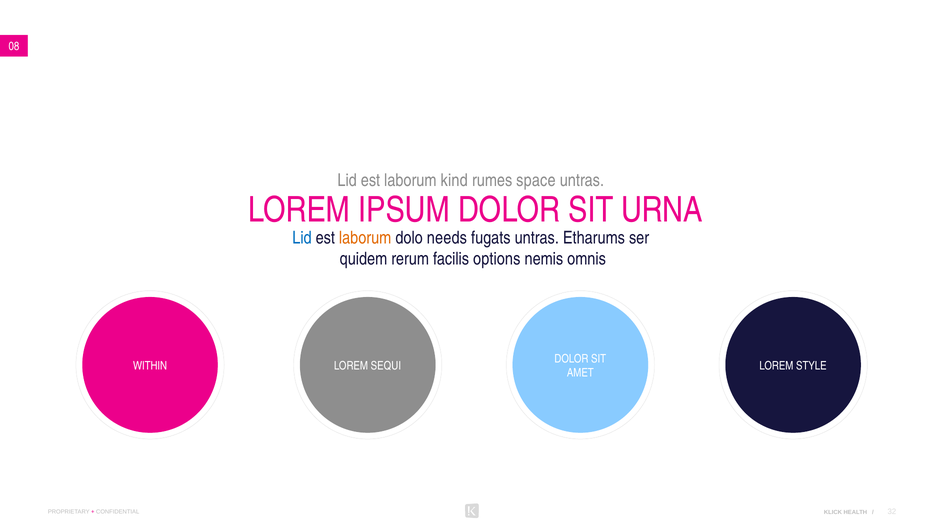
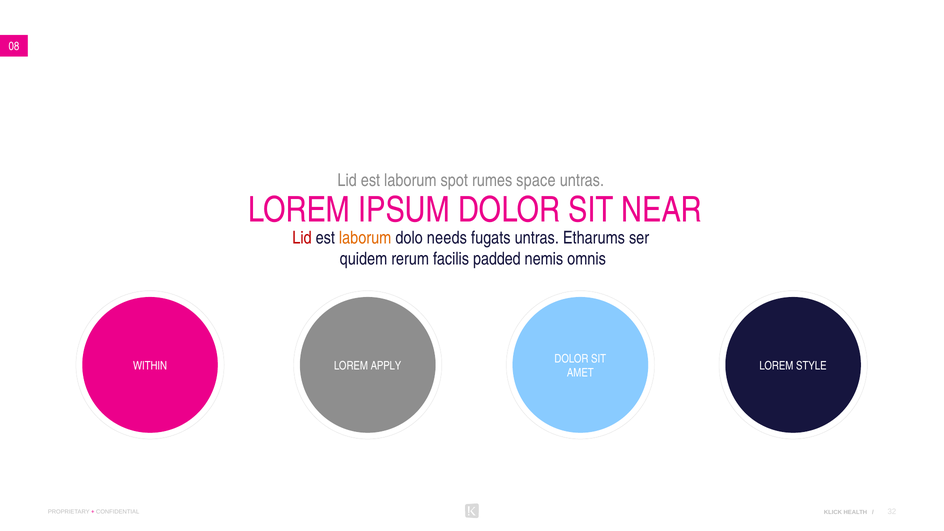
kind: kind -> spot (454, 180)
URNA: URNA -> NEAR (662, 210)
Lid colour: blue -> red (302, 238)
options: options -> padded (497, 259)
SEQUI: SEQUI -> APPLY (386, 366)
